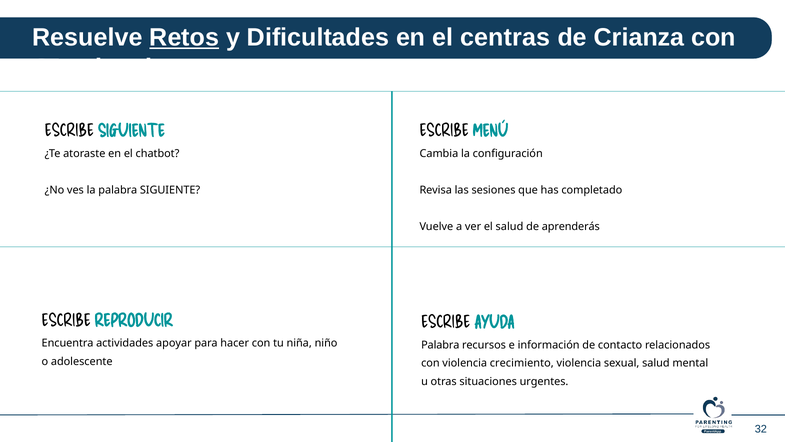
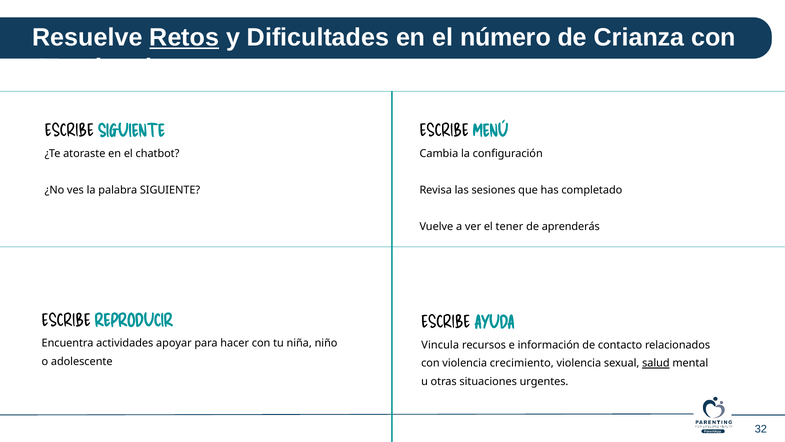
centras: centras -> número (505, 38)
el salud: salud -> tener (509, 227)
Palabra: Palabra -> Vincula (440, 345)
salud underline: none -> present (656, 363)
